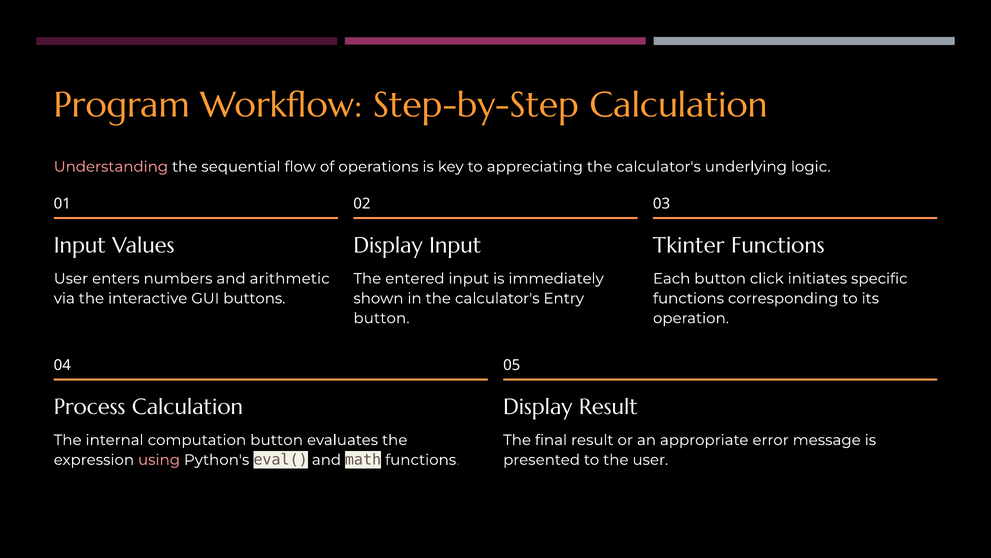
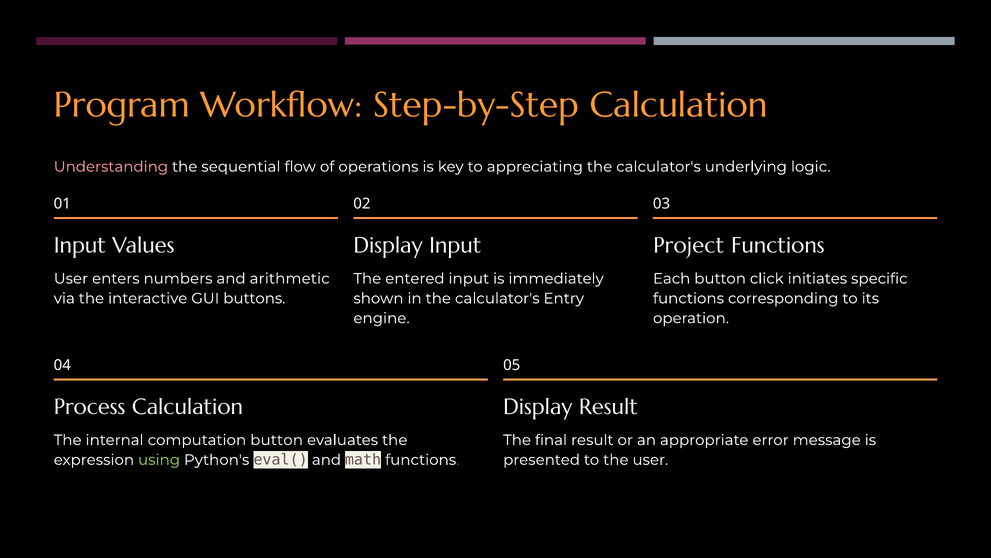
Tkinter: Tkinter -> Project (689, 245)
button: button -> engine (382, 318)
using colour: pink -> light green (159, 459)
